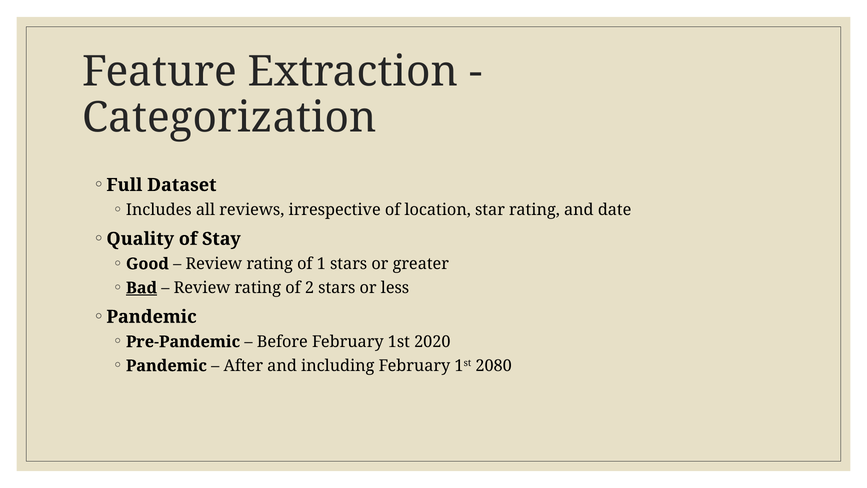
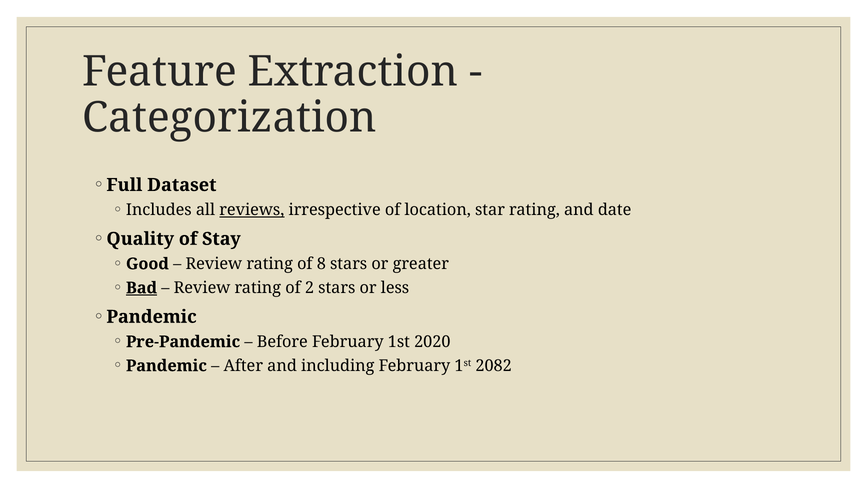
reviews underline: none -> present (252, 210)
1: 1 -> 8 (321, 264)
2080: 2080 -> 2082 (494, 366)
